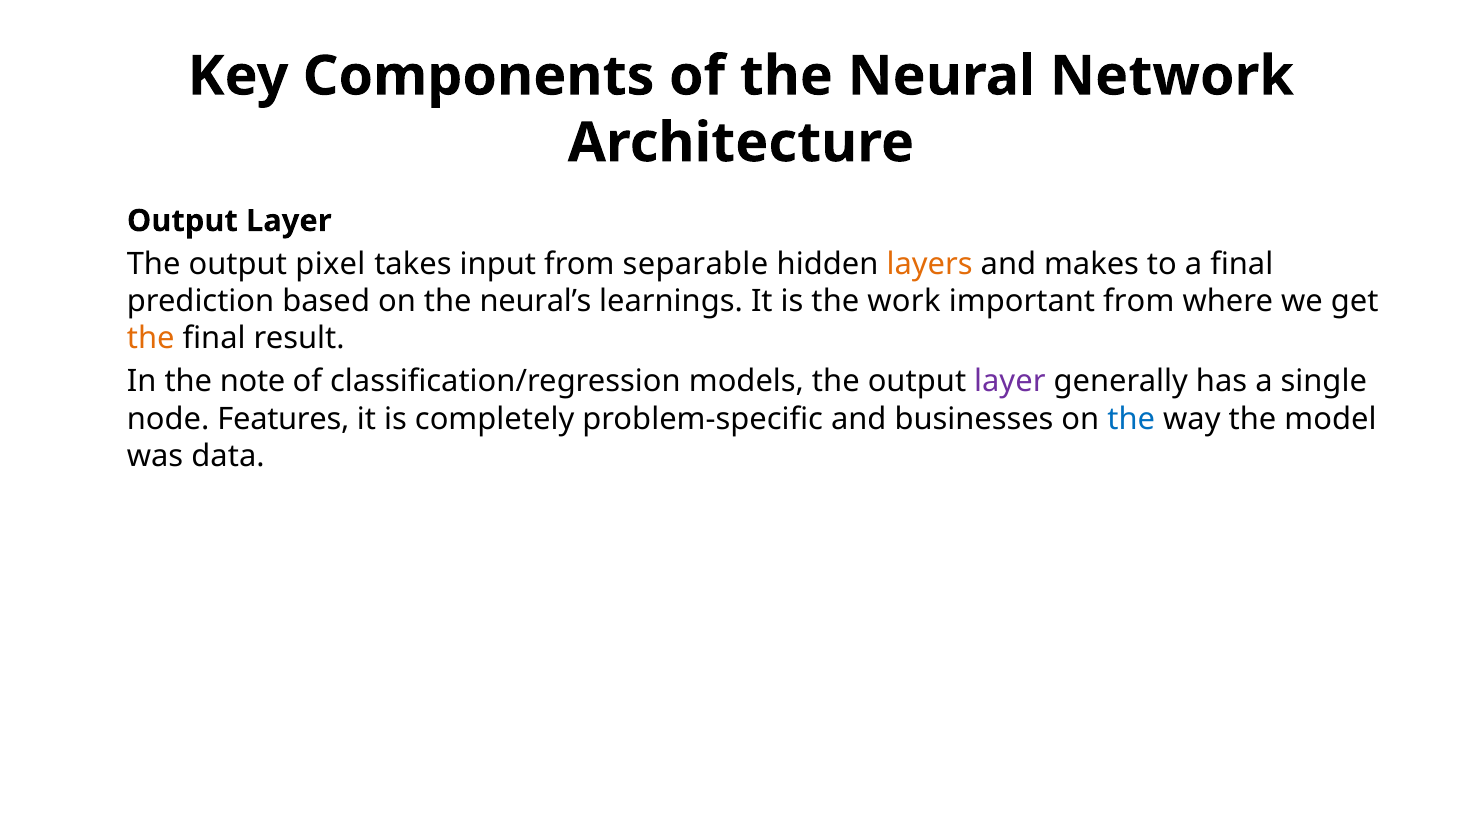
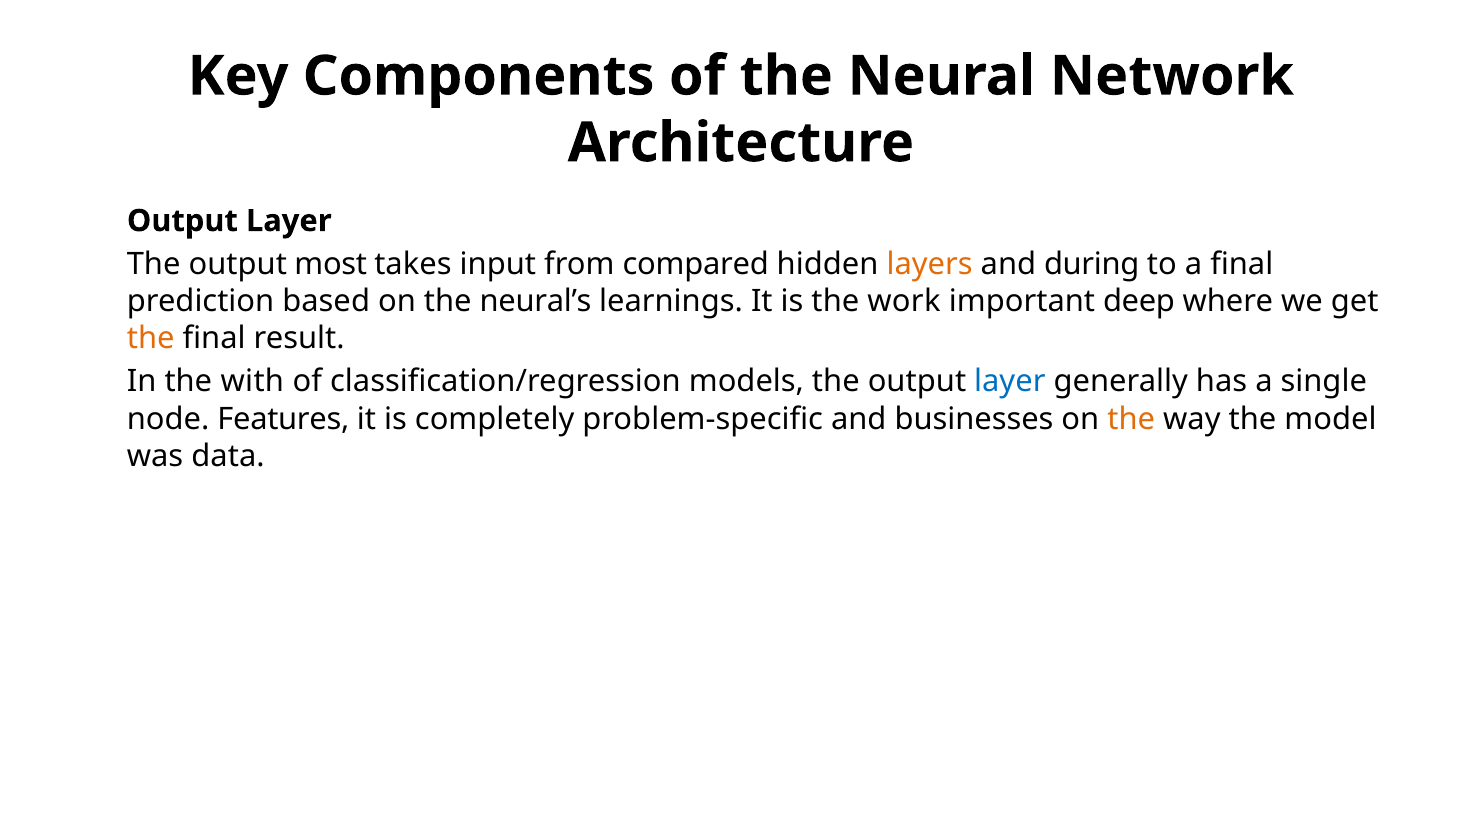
pixel: pixel -> most (331, 264)
separable: separable -> compared (696, 264)
makes: makes -> during (1092, 264)
important from: from -> deep (1139, 301)
note: note -> with (252, 382)
layer colour: purple -> blue (1010, 382)
the colour: blue -> orange (1131, 419)
